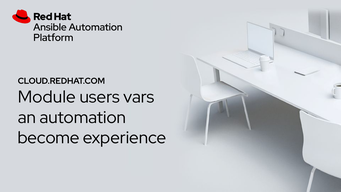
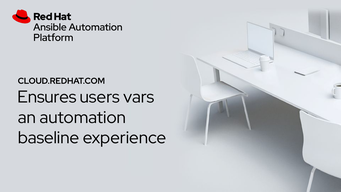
Module: Module -> Ensures (47, 97)
become: become -> baseline (49, 138)
